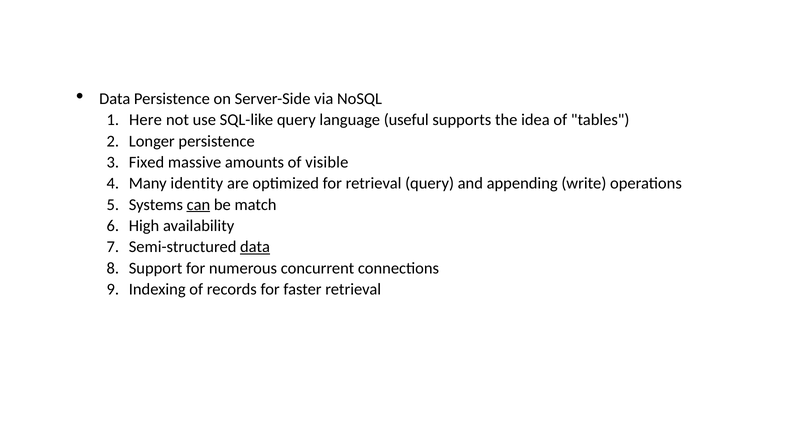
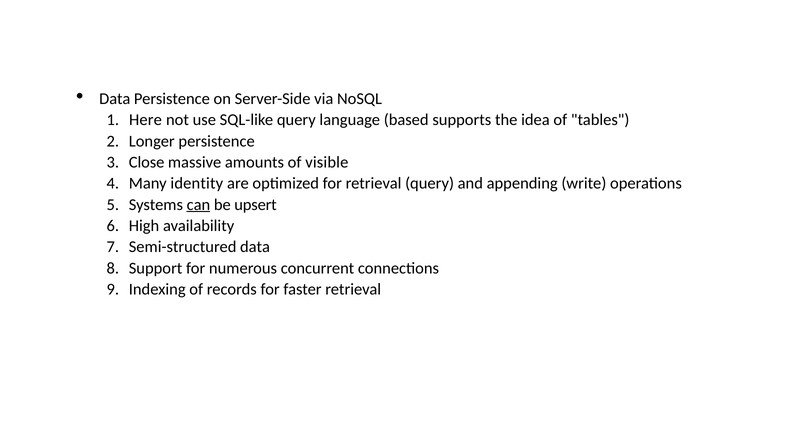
useful: useful -> based (406, 120)
Fixed: Fixed -> Close (147, 162)
match: match -> upsert (256, 205)
data underline: present -> none (255, 247)
